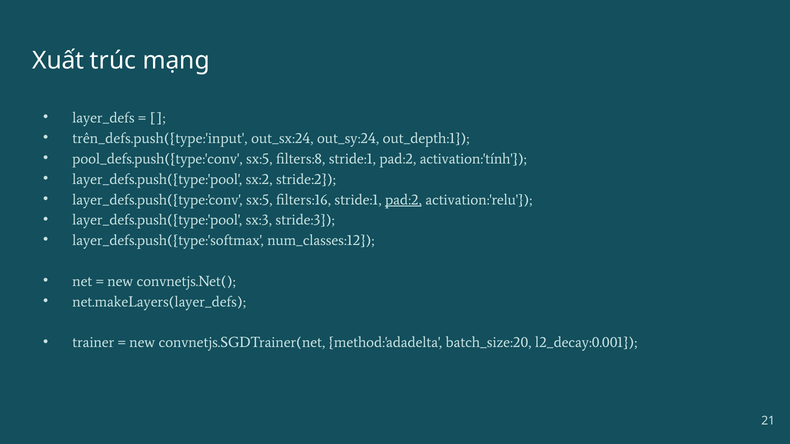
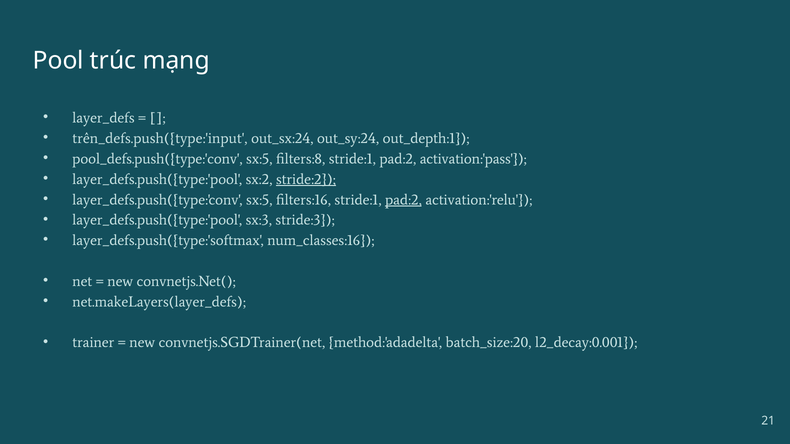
Xuất: Xuất -> Pool (58, 61)
activation:'tính: activation:'tính -> activation:'pass (473, 159)
stride:2 underline: none -> present (306, 179)
num_classes:12: num_classes:12 -> num_classes:16 (321, 241)
